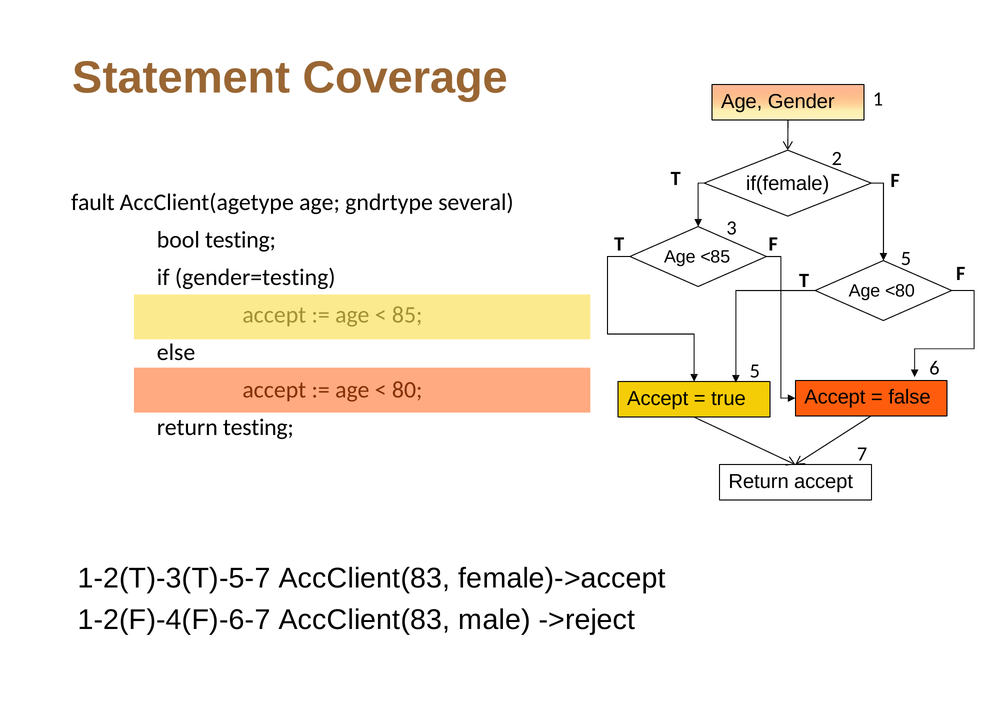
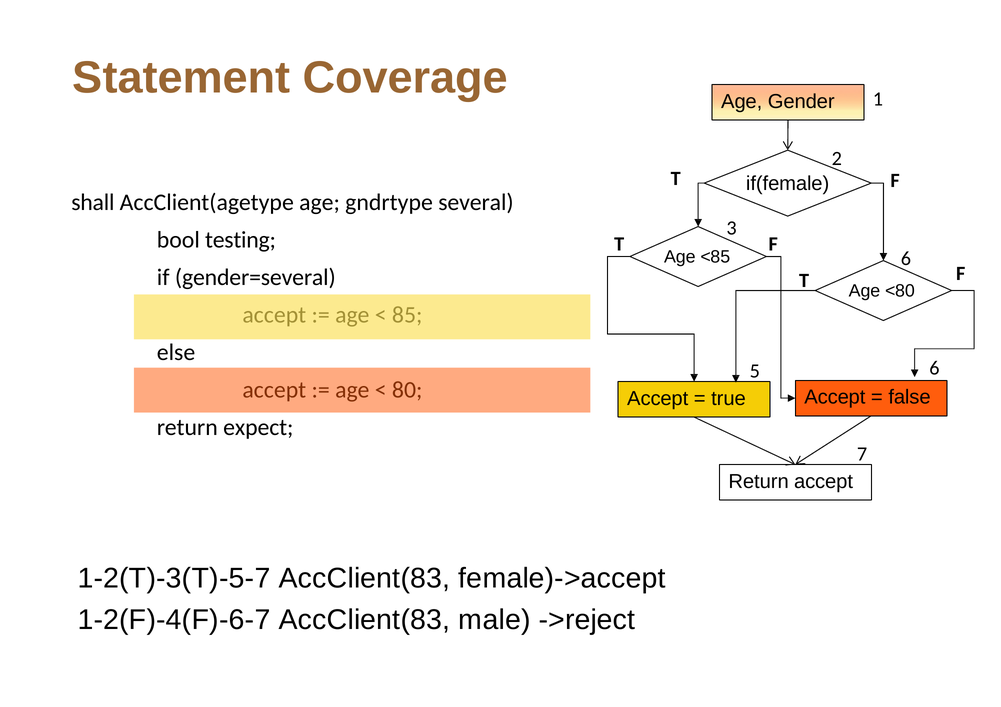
fault: fault -> shall (93, 202)
<85 5: 5 -> 6 (906, 258)
gender=testing: gender=testing -> gender=several (255, 277)
return testing: testing -> expect (258, 428)
